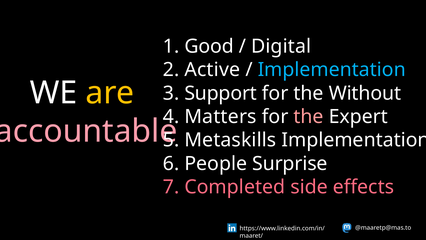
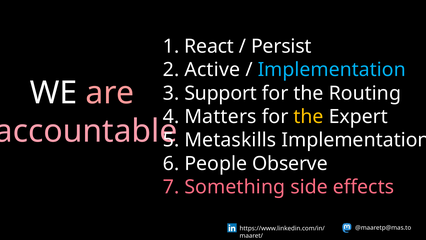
Good: Good -> React (209, 46)
Digital: Digital -> Persist (281, 46)
are colour: yellow -> pink (110, 93)
Without: Without -> Routing (365, 93)
the colour: pink -> yellow (309, 117)
Surprise: Surprise -> Observe (290, 163)
Completed: Completed -> Something (235, 187)
